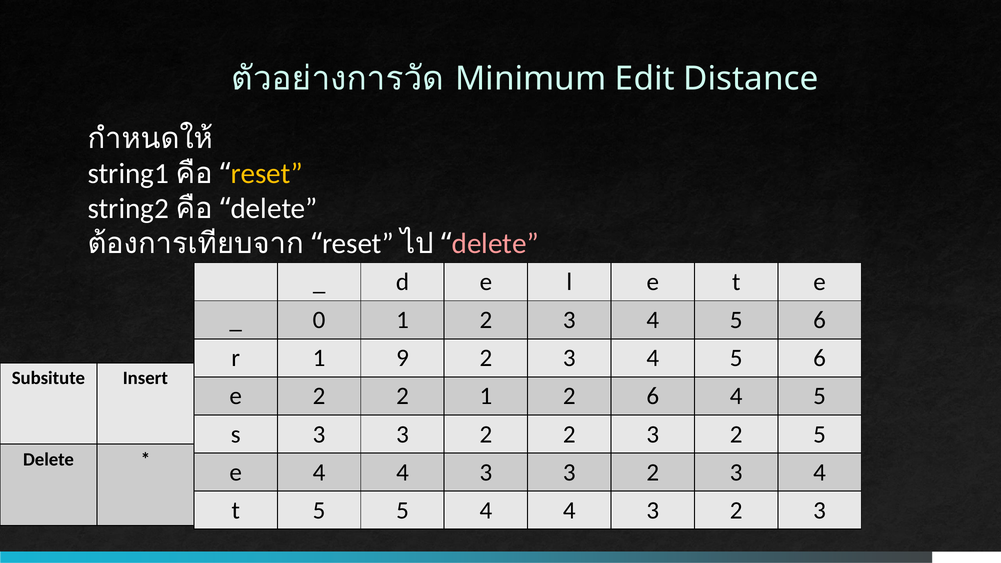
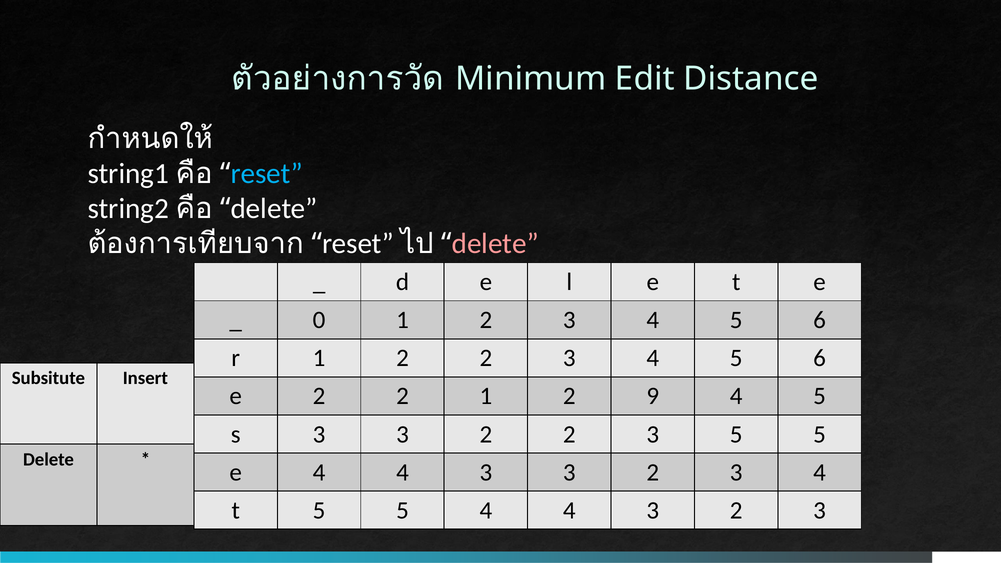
reset colour: yellow -> light blue (267, 173)
r 1 9: 9 -> 2 (402, 358)
2 6: 6 -> 9 (653, 396)
2 3 2: 2 -> 5 (736, 434)
